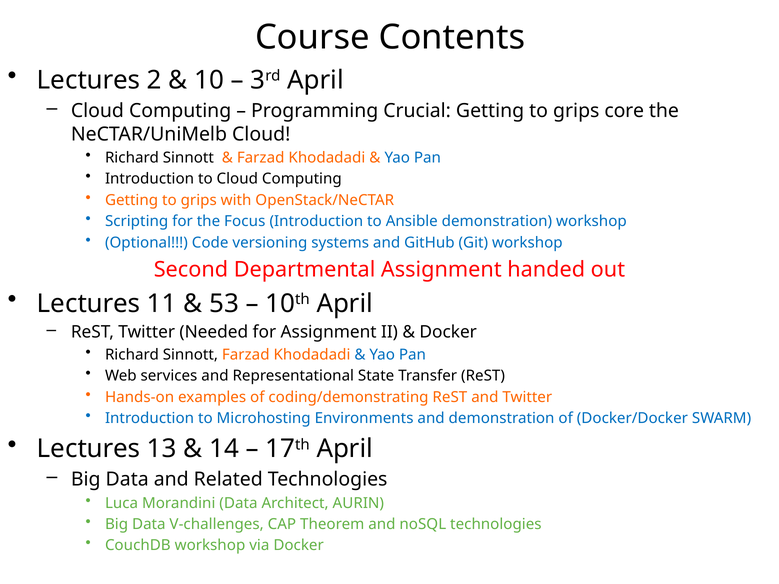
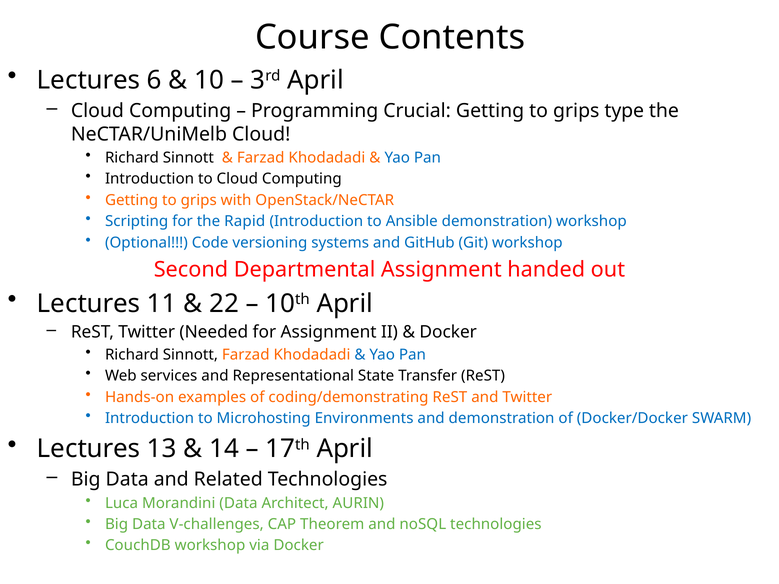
2: 2 -> 6 (154, 80)
core: core -> type (624, 111)
Focus: Focus -> Rapid (245, 221)
53: 53 -> 22 (224, 304)
